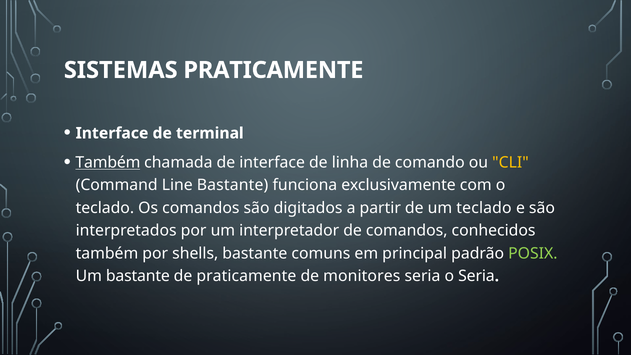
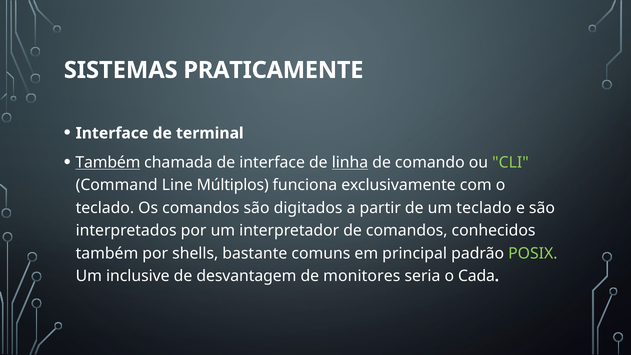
linha underline: none -> present (350, 162)
CLI colour: yellow -> light green (510, 162)
Line Bastante: Bastante -> Múltiplos (233, 185)
Um bastante: bastante -> inclusive (138, 276)
de praticamente: praticamente -> desvantagem (246, 276)
o Seria: Seria -> Cada (476, 276)
